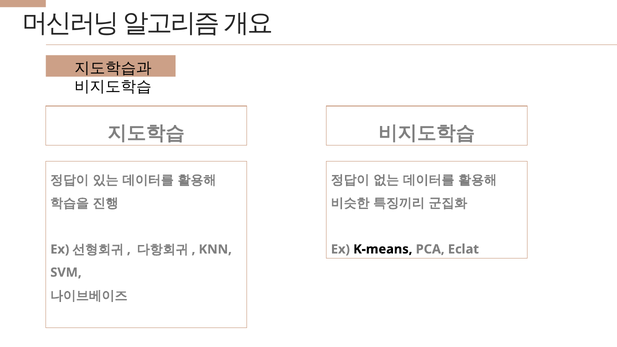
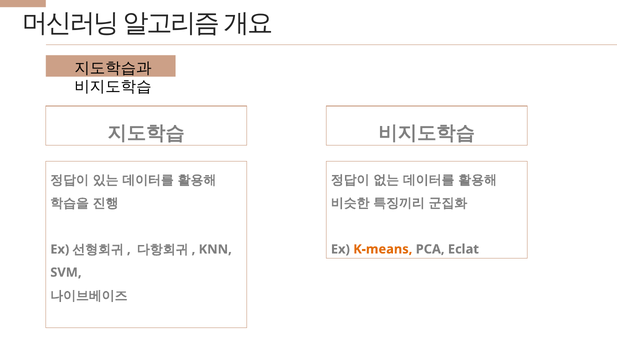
K-means colour: black -> orange (383, 249)
